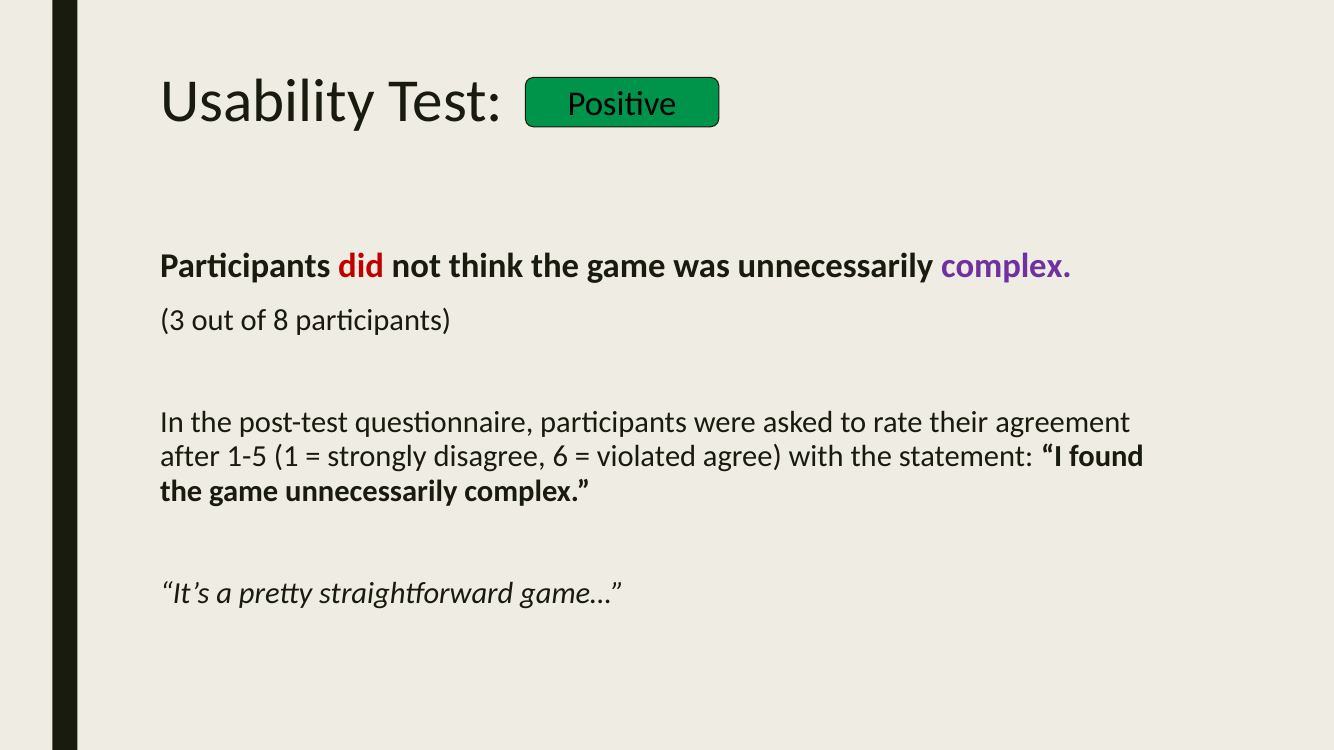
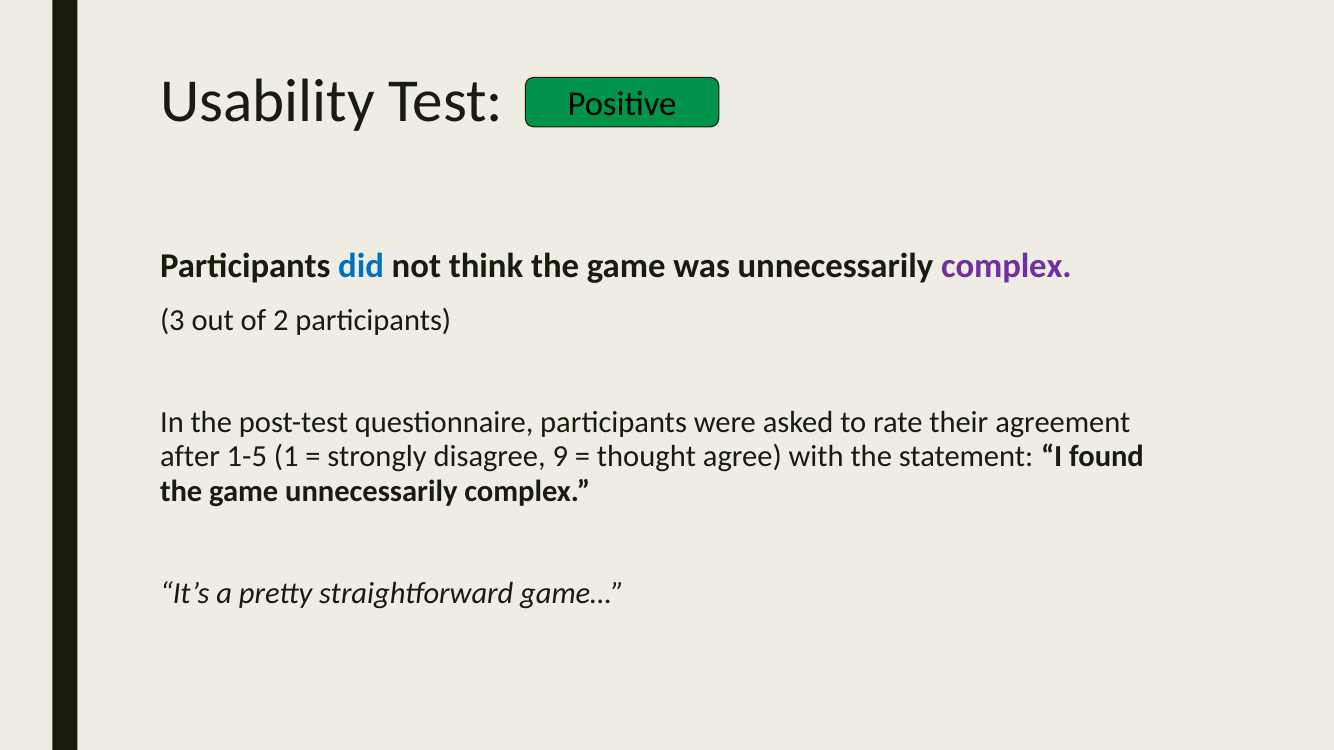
did colour: red -> blue (361, 267)
8: 8 -> 2 (281, 320)
6: 6 -> 9 (560, 457)
violated: violated -> thought (647, 457)
